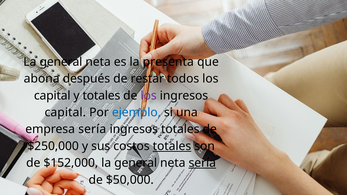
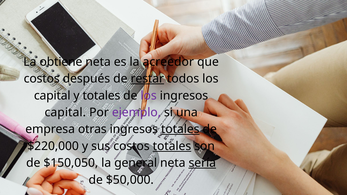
general: general -> obtiene (61, 62)
presenta: presenta -> acreedor (168, 62)
abona: abona -> costos (42, 79)
restar underline: none -> present (147, 79)
ejemplo colour: blue -> purple (136, 113)
empresa sería: sería -> otras (92, 129)
totales underline: none -> present (180, 129)
$250,000: $250,000 -> $220,000 (53, 146)
$152,000: $152,000 -> $150,050 (71, 163)
